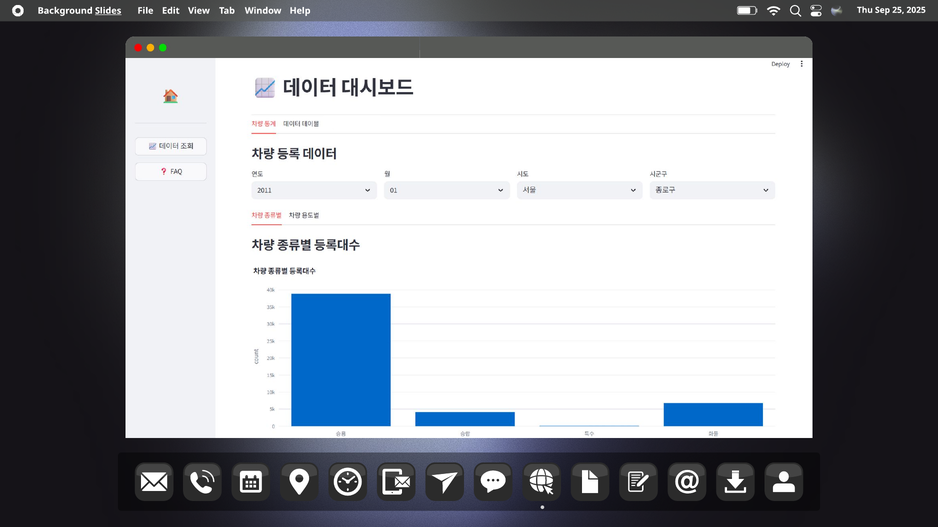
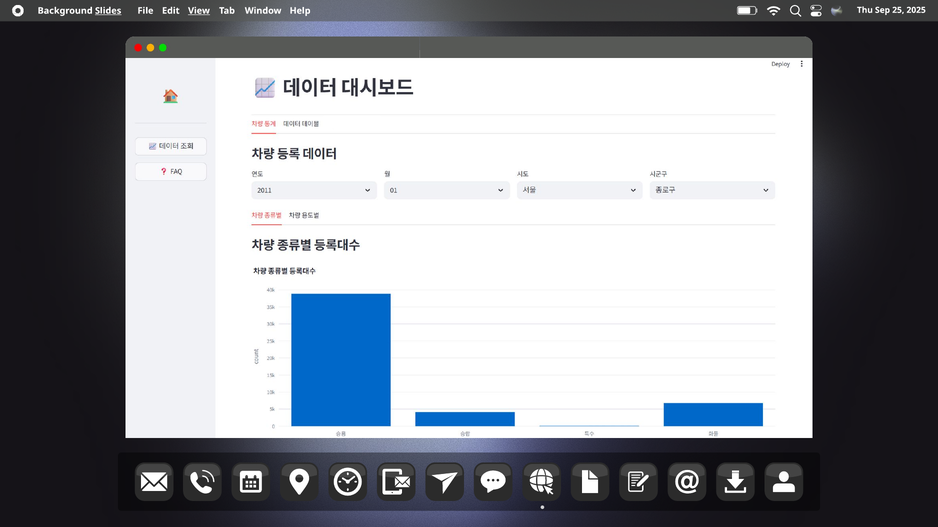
View underline: none -> present (199, 11)
